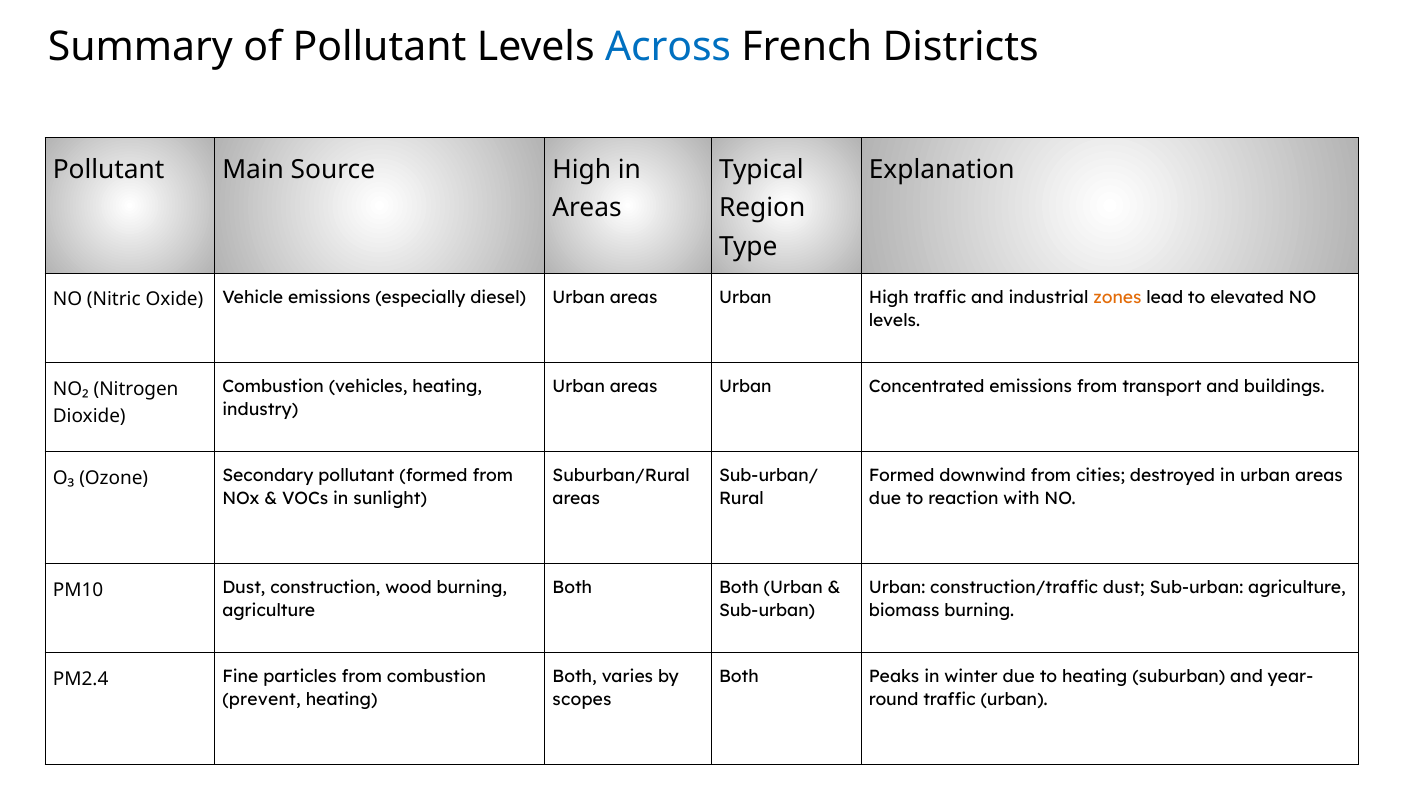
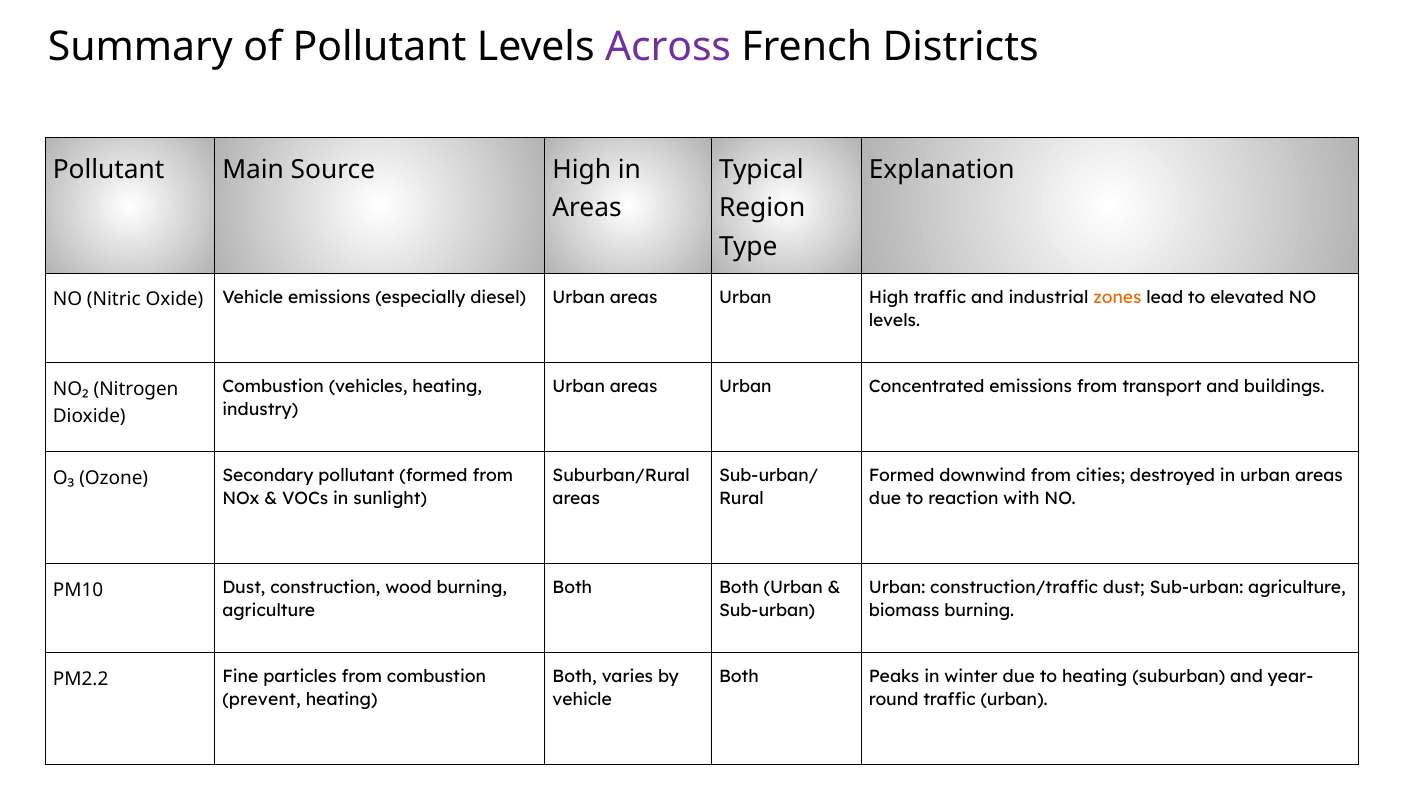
Across colour: blue -> purple (668, 47)
PM2.4: PM2.4 -> PM2.2 (81, 679)
scopes: scopes -> vehicle (582, 700)
